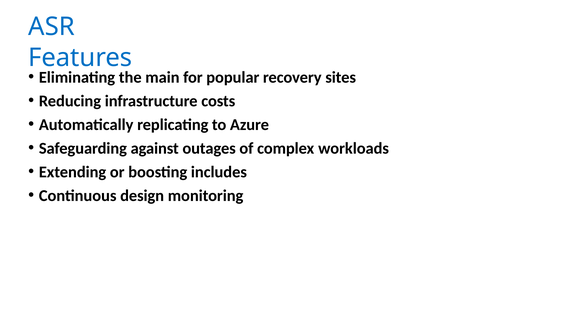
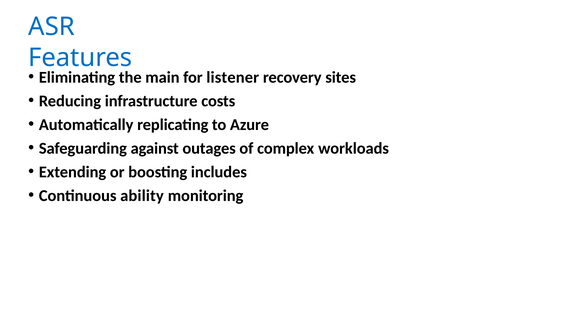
popular: popular -> listener (233, 77)
design: design -> ability (142, 195)
